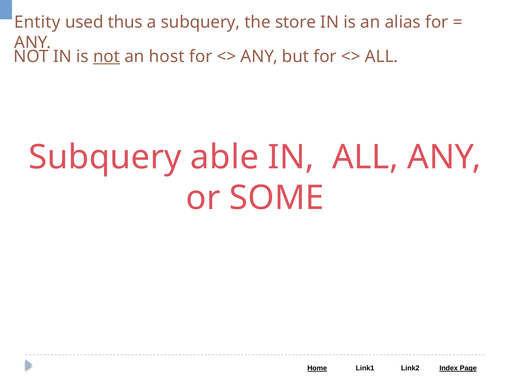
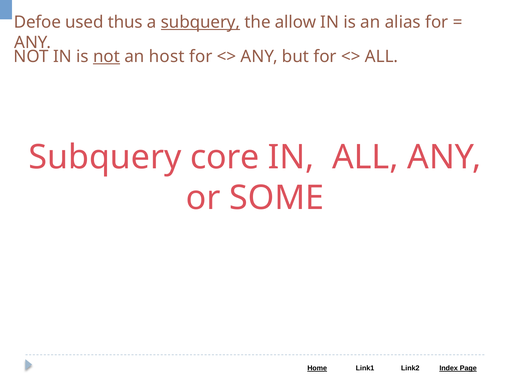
Entity: Entity -> Defoe (37, 22)
subquery underline: none -> present (201, 22)
store: store -> allow (296, 22)
able: able -> core (225, 157)
